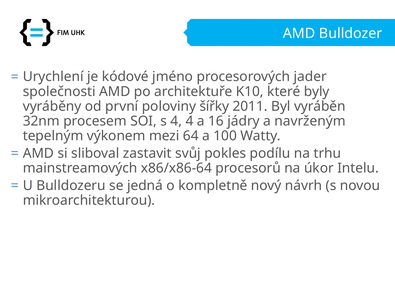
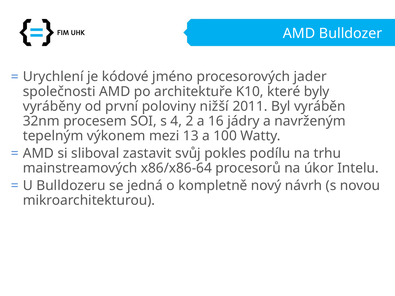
šířky: šířky -> nižší (214, 106)
4 4: 4 -> 2 (189, 121)
64: 64 -> 13 (191, 136)
